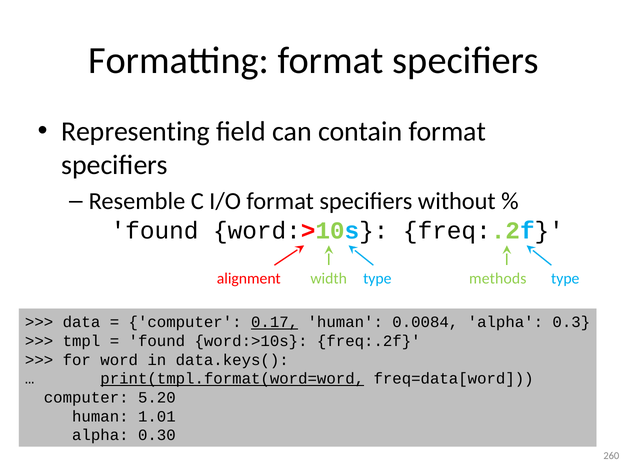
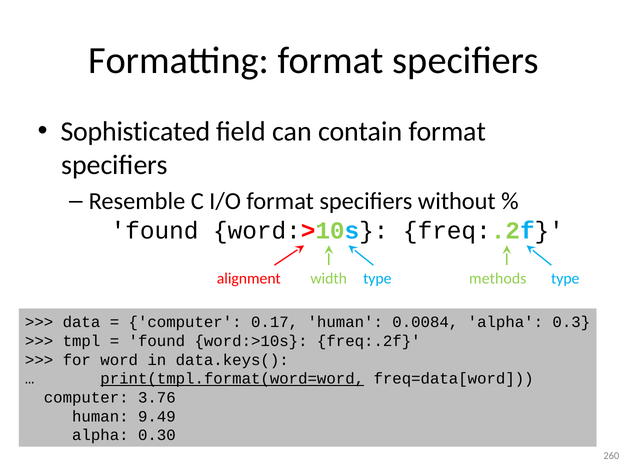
Representing: Representing -> Sophisticated (136, 132)
0.17 underline: present -> none (275, 322)
5.20: 5.20 -> 3.76 (157, 398)
1.01: 1.01 -> 9.49 (157, 416)
